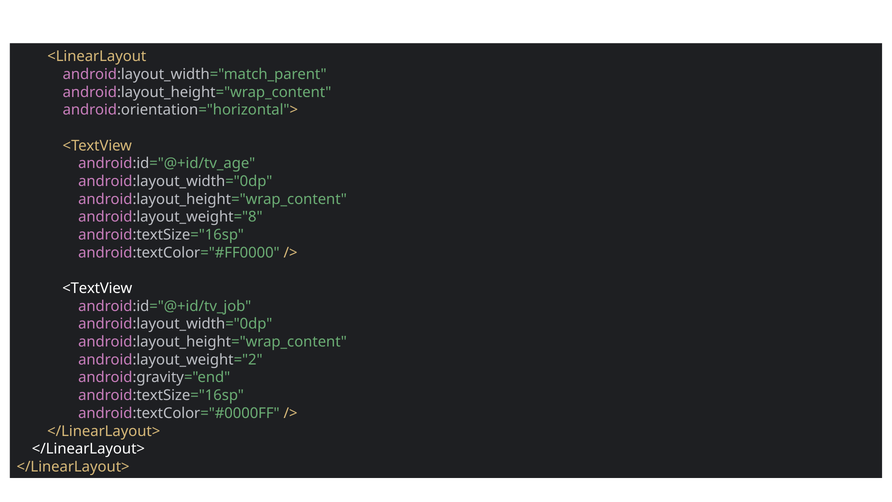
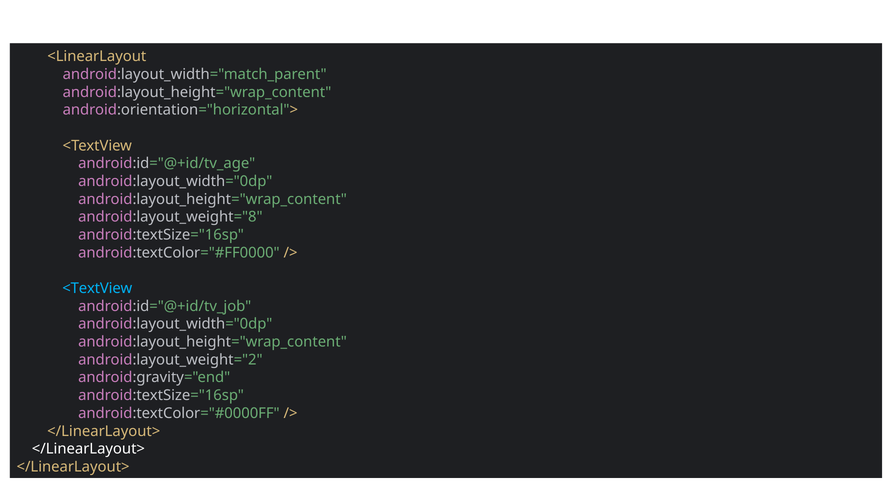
<TextView colour: white -> light blue (97, 288)
